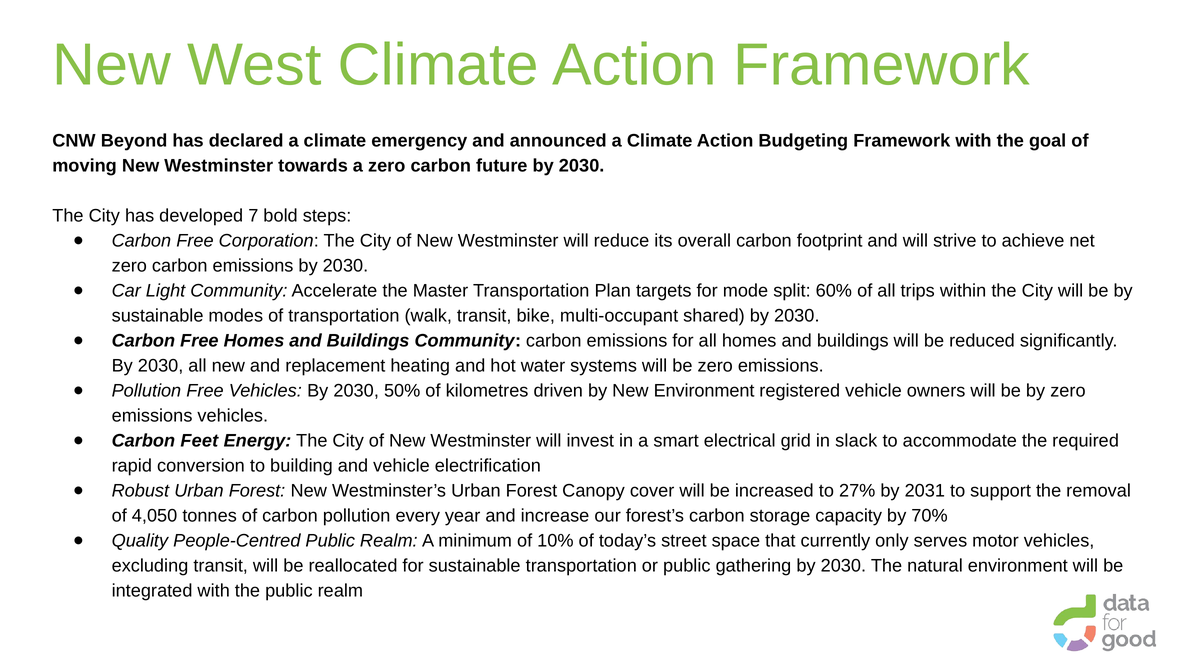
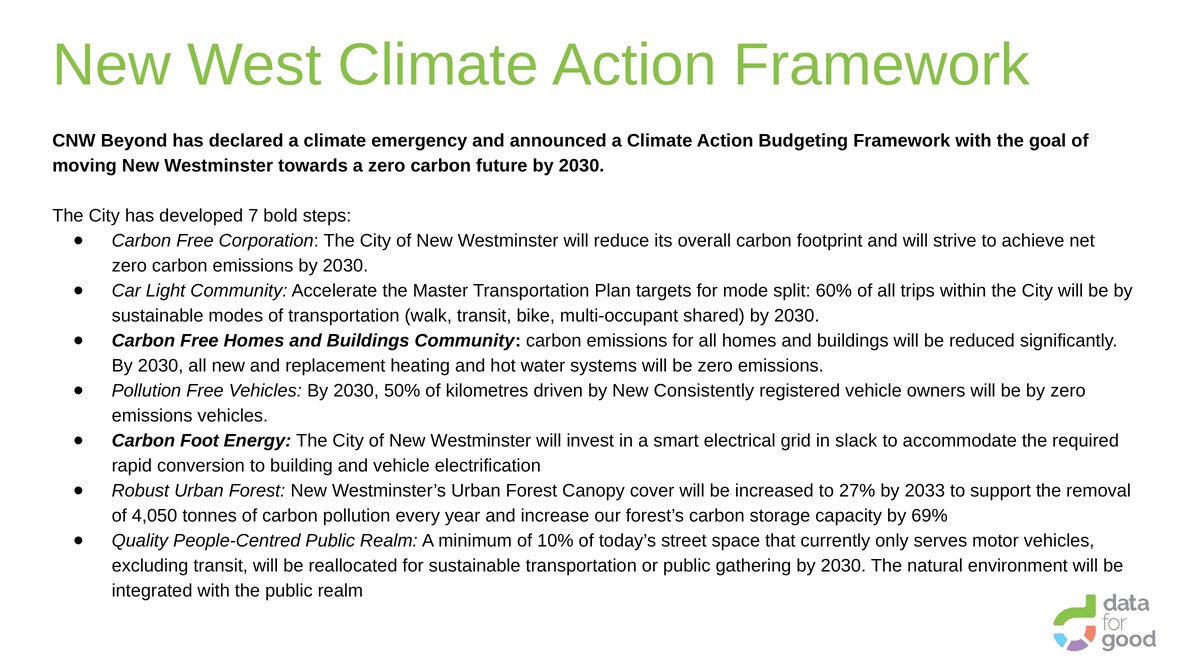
New Environment: Environment -> Consistently (704, 391)
Feet: Feet -> Foot (199, 441)
2031: 2031 -> 2033 (925, 491)
70%: 70% -> 69% (930, 516)
